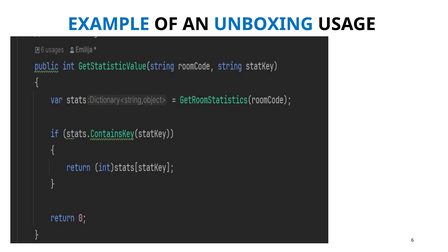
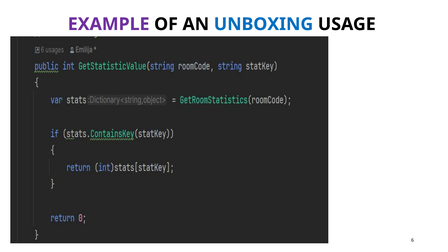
EXAMPLE colour: blue -> purple (109, 24)
